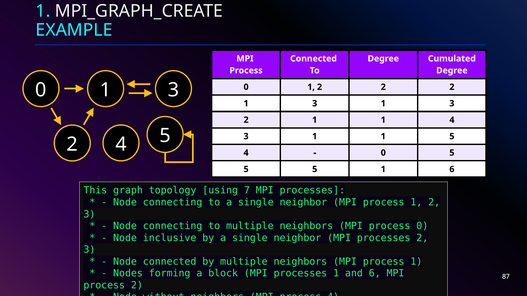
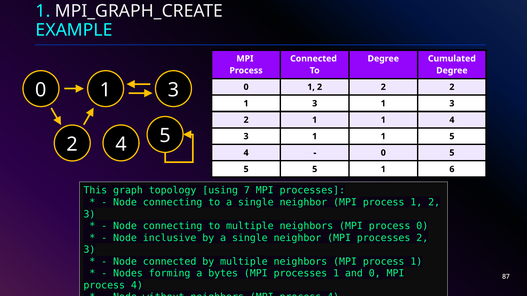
block: block -> bytes (223, 274)
and 6: 6 -> 0 (375, 274)
2: 2 -> 4 (137, 286)
